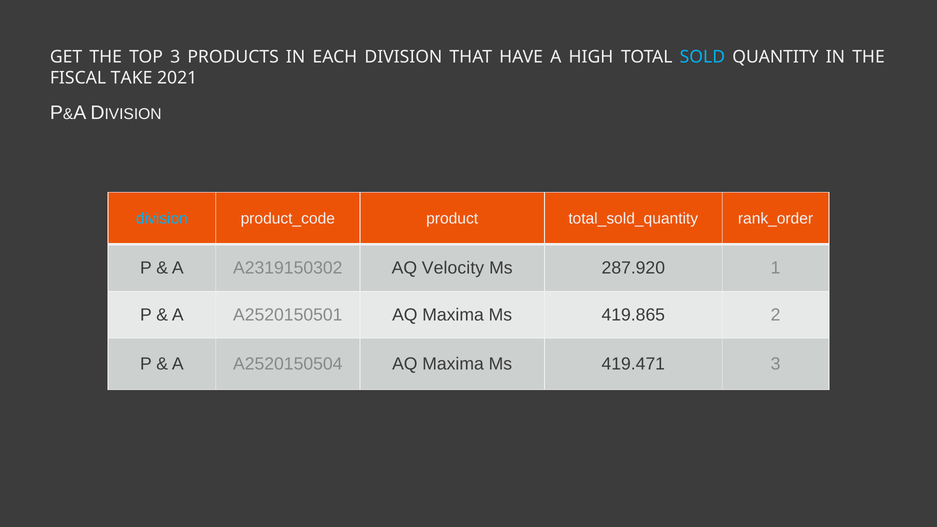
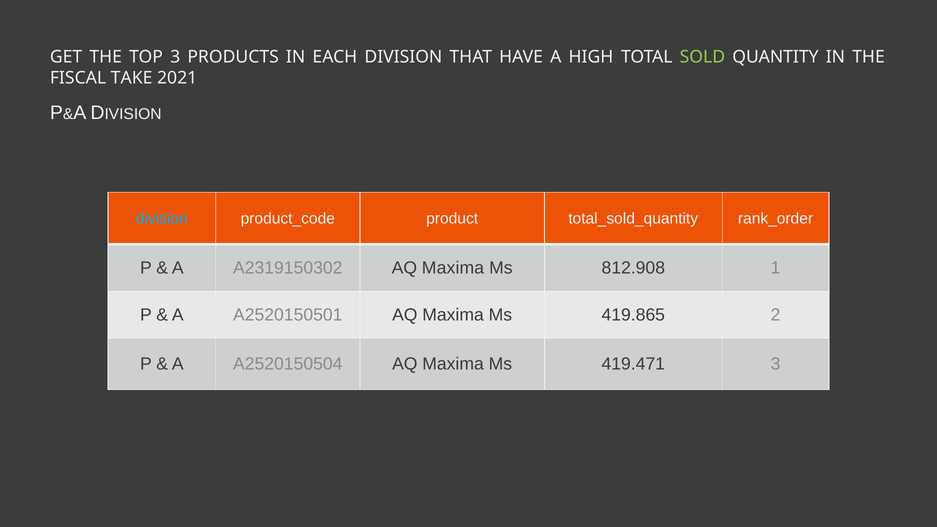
SOLD colour: light blue -> light green (702, 57)
A2319150302 AQ Velocity: Velocity -> Maxima (453, 268)
287.920: 287.920 -> 812.908 (633, 268)
